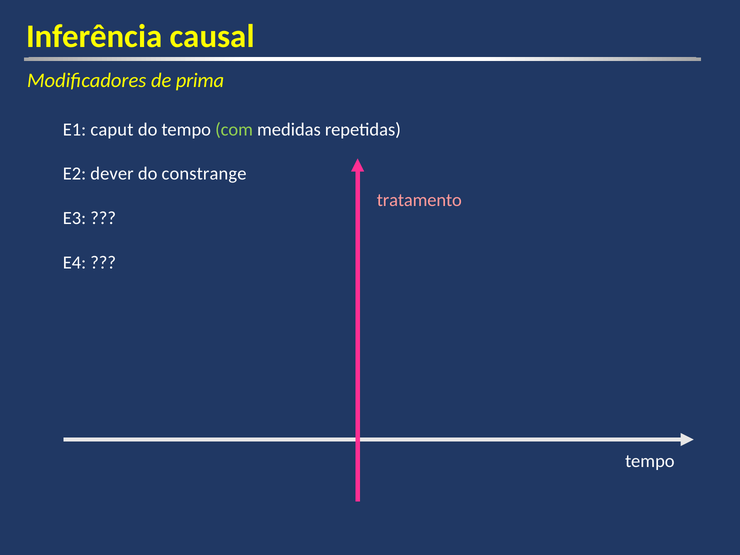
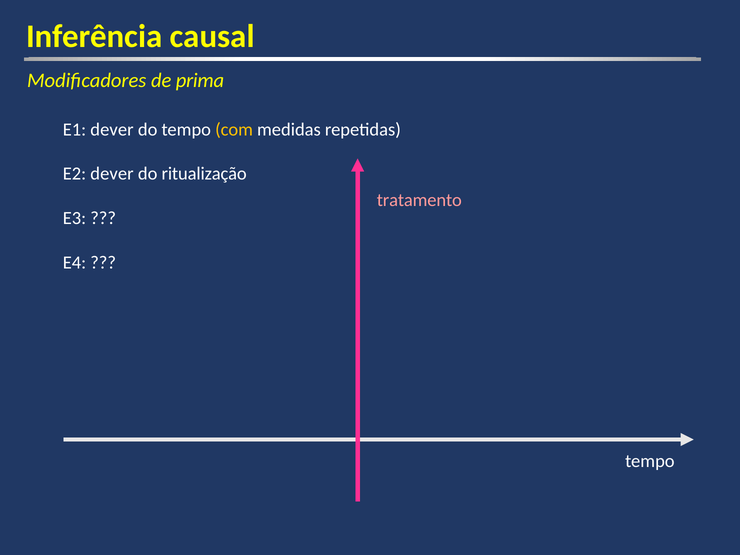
E1 caput: caput -> dever (112, 129)
com colour: light green -> yellow (234, 129)
constrange: constrange -> ritualização (204, 174)
